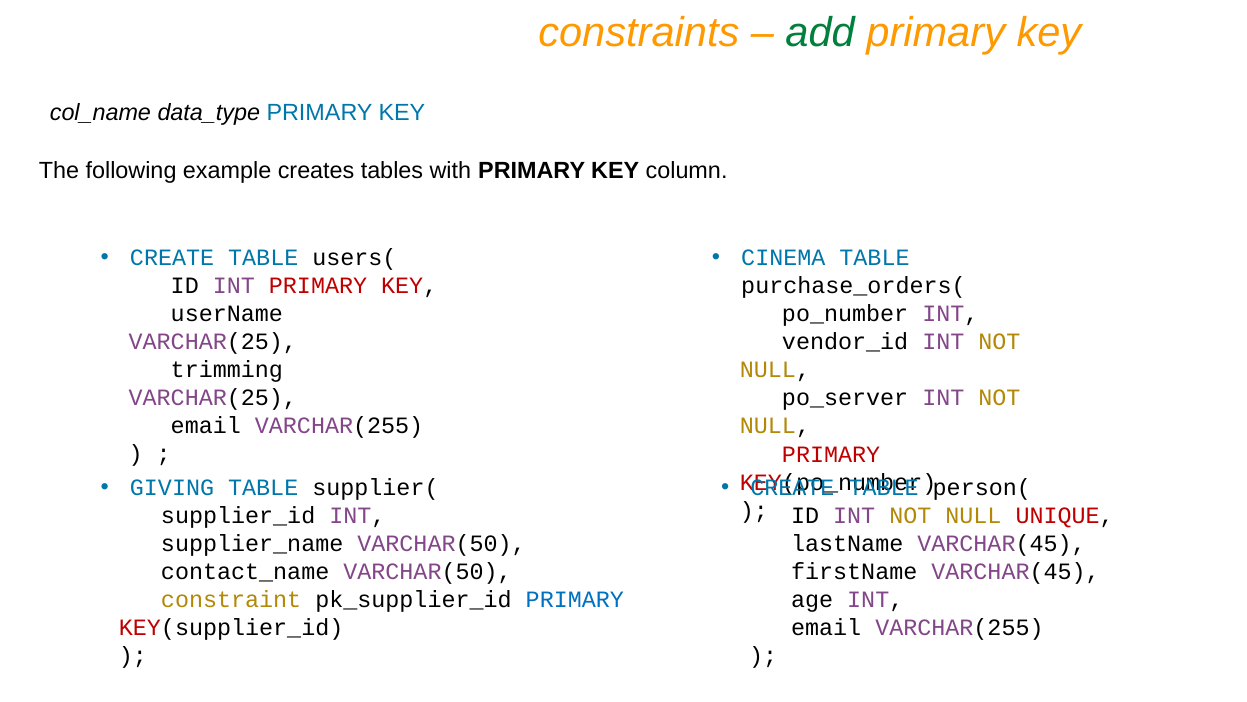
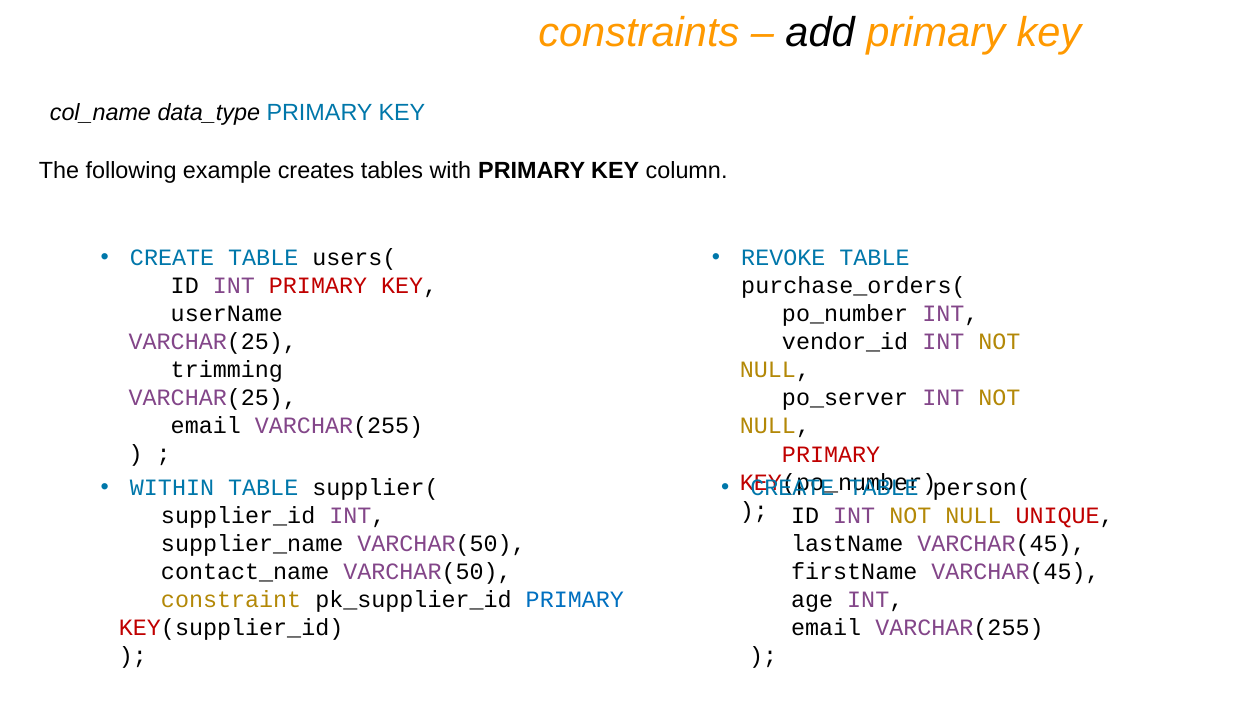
add colour: green -> black (820, 32)
CINEMA: CINEMA -> REVOKE (783, 258)
GIVING: GIVING -> WITHIN (172, 487)
